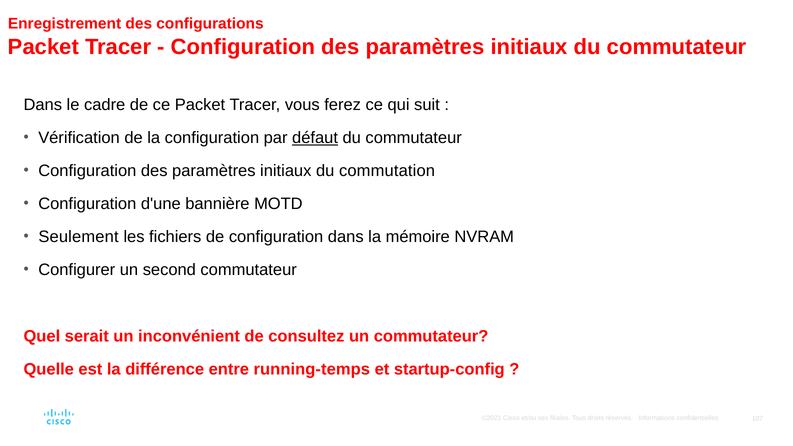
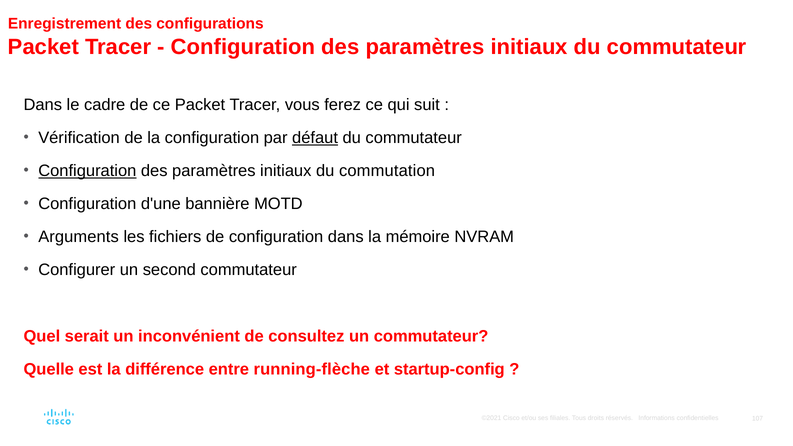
Configuration underline: none -> present (87, 171)
Seulement: Seulement -> Arguments (79, 237)
running-temps: running-temps -> running-flèche (312, 369)
